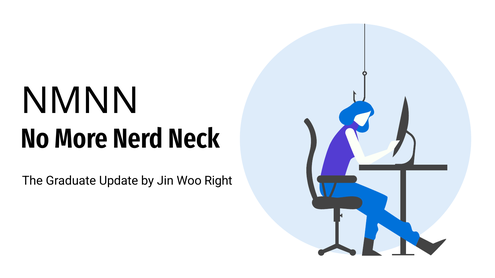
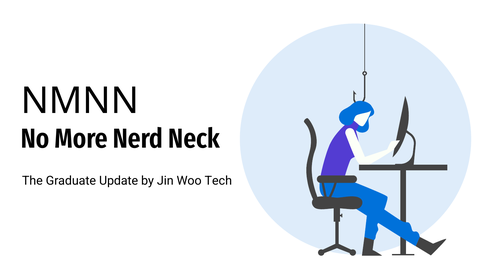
Right: Right -> Tech (218, 181)
